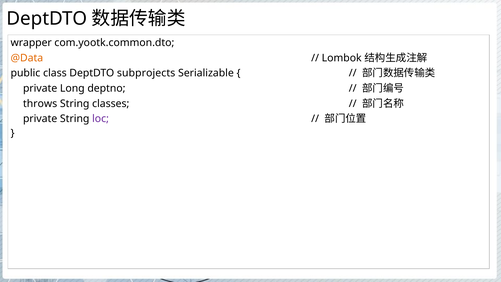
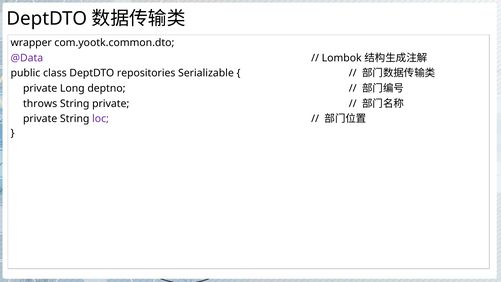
@Data colour: orange -> purple (27, 58)
subprojects: subprojects -> repositories (146, 73)
String classes: classes -> private (111, 103)
